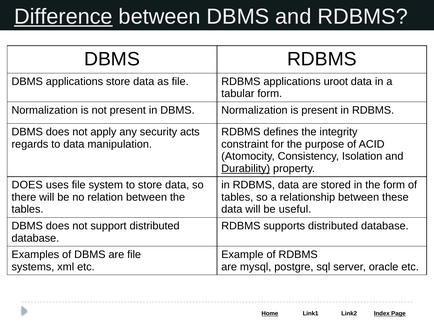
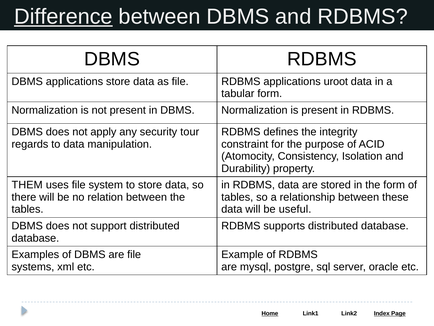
acts: acts -> tour (190, 132)
Durability underline: present -> none (246, 168)
DOES: DOES -> THEM (27, 185)
